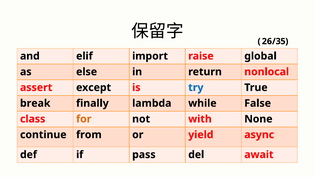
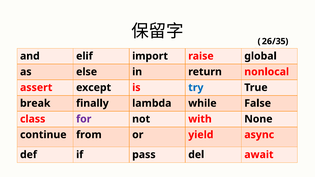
for colour: orange -> purple (84, 119)
